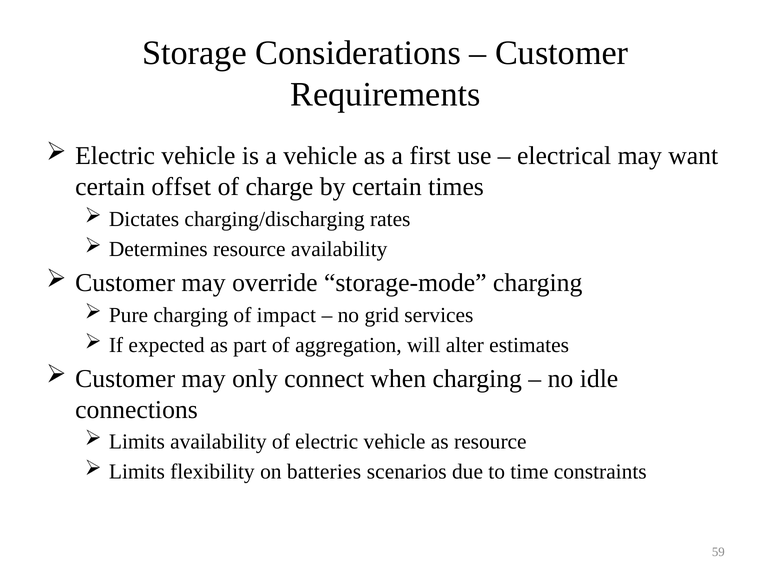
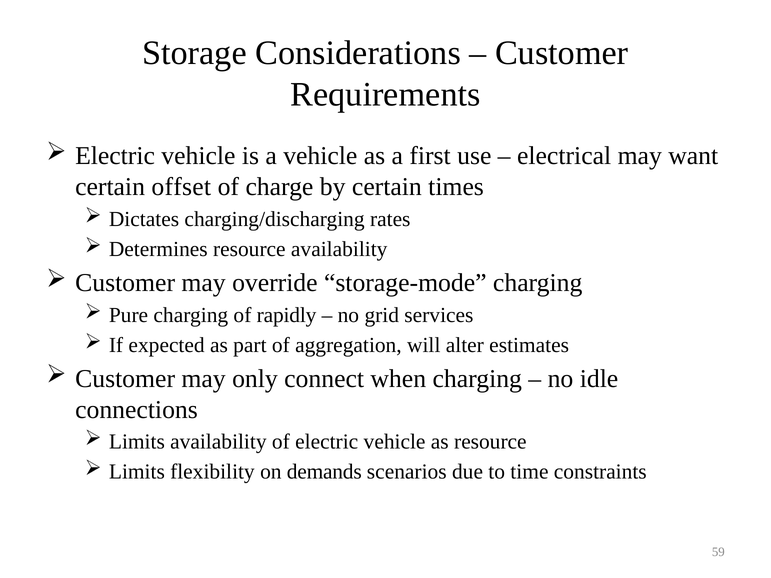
impact: impact -> rapidly (287, 315)
batteries: batteries -> demands (324, 472)
